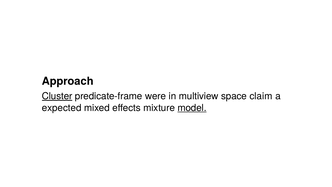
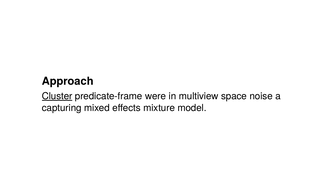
claim: claim -> noise (261, 96)
expected: expected -> capturing (62, 108)
model underline: present -> none (192, 108)
